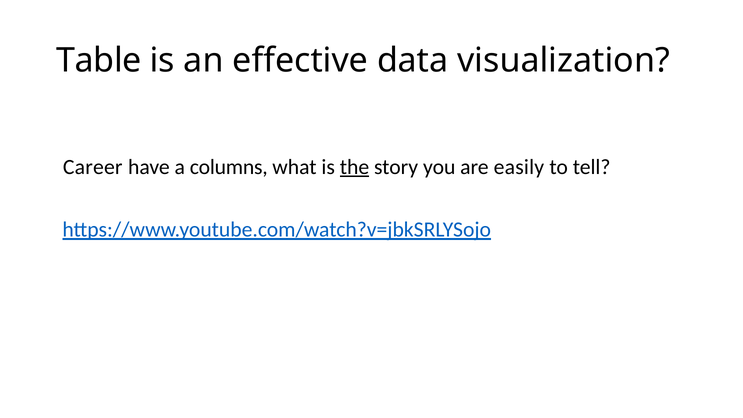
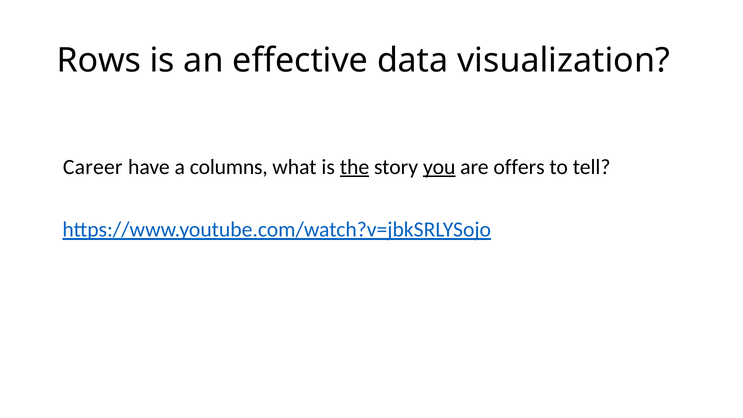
Table: Table -> Rows (99, 60)
you underline: none -> present (439, 167)
easily: easily -> offers (519, 167)
